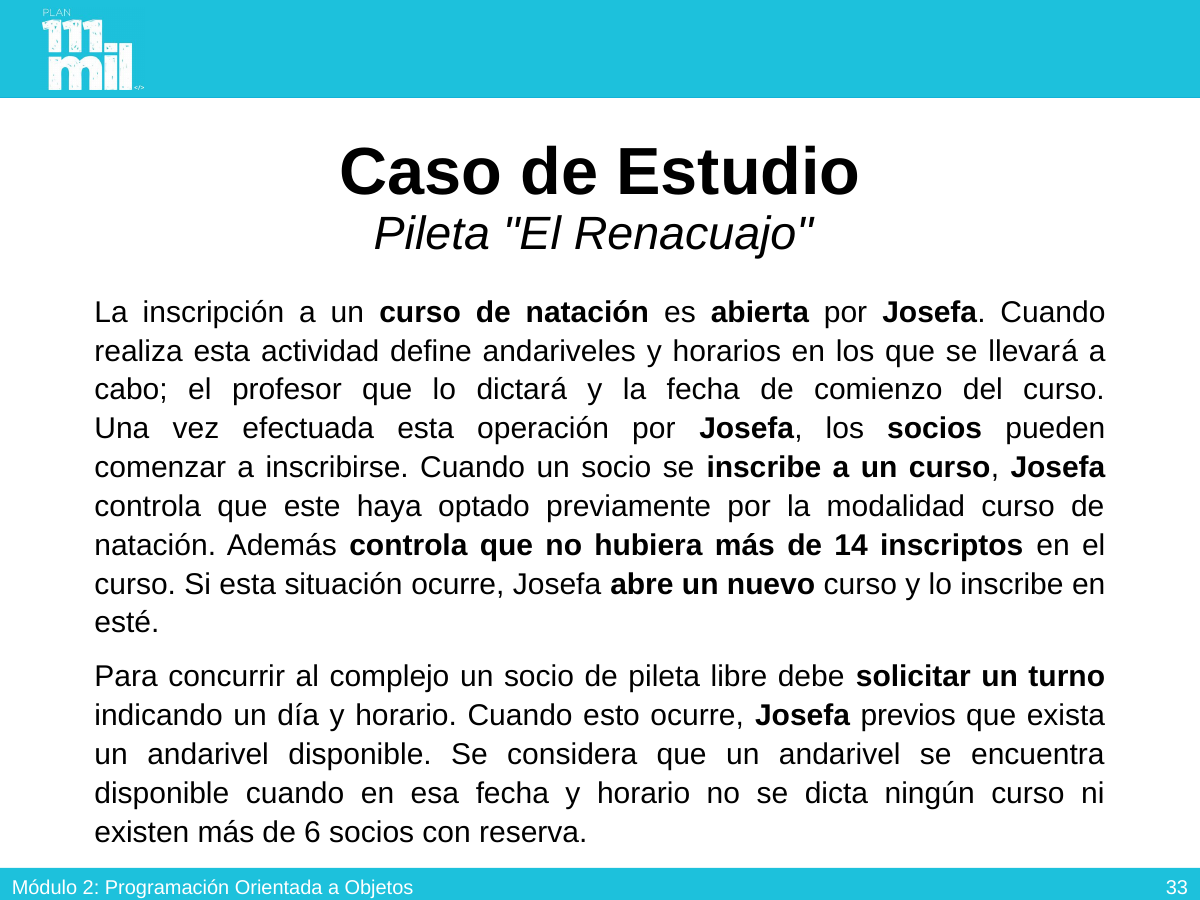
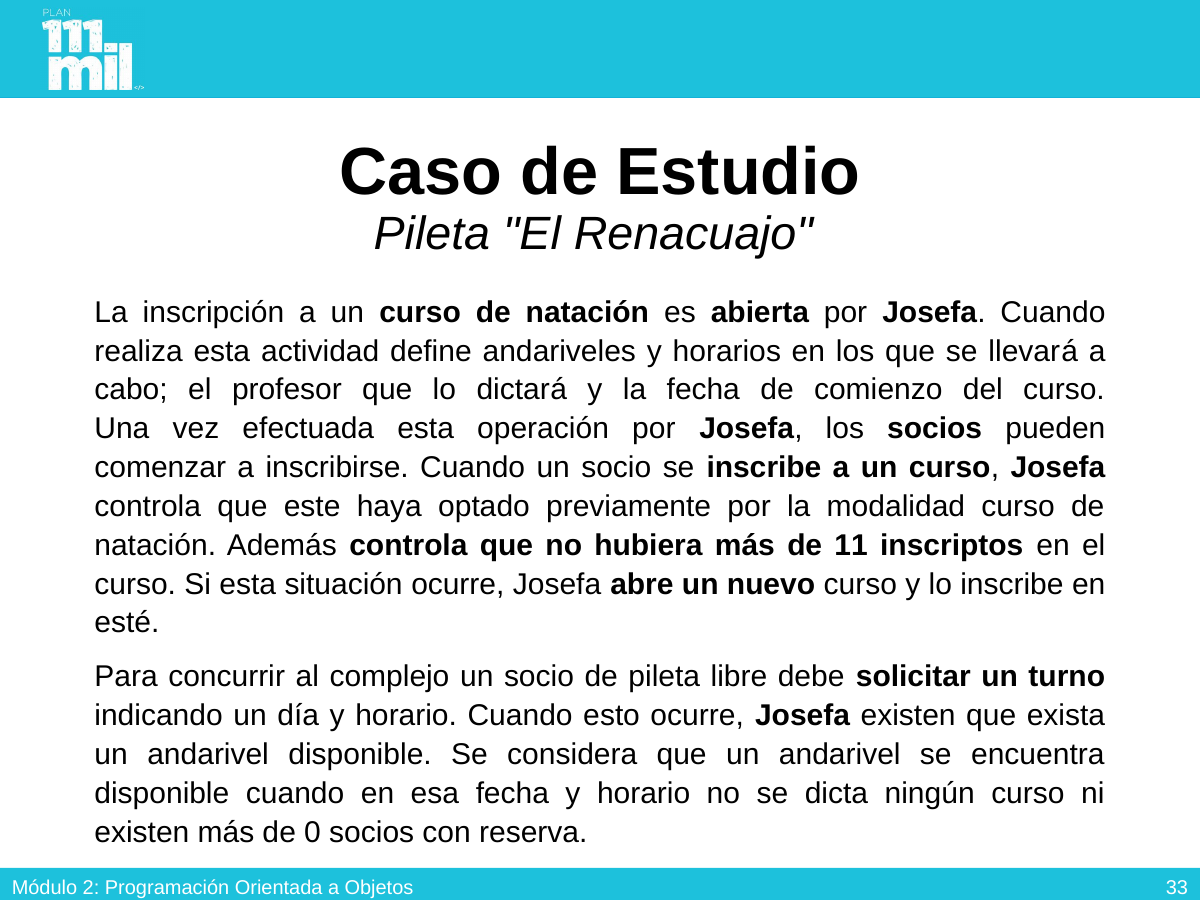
14: 14 -> 11 (851, 545)
Josefa previos: previos -> existen (908, 716)
6: 6 -> 0 (313, 832)
